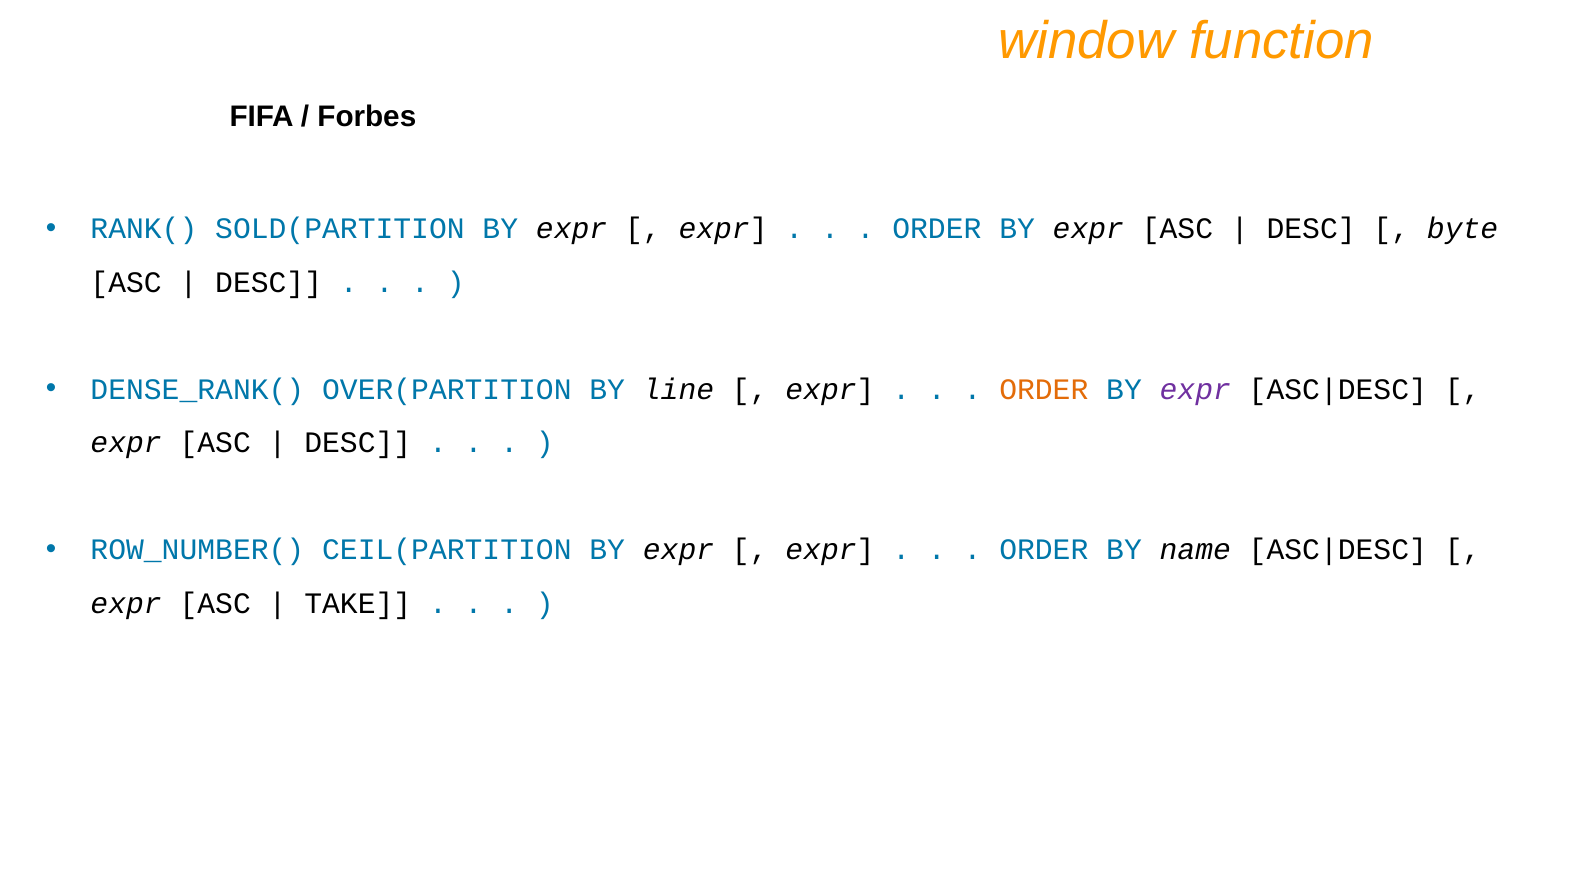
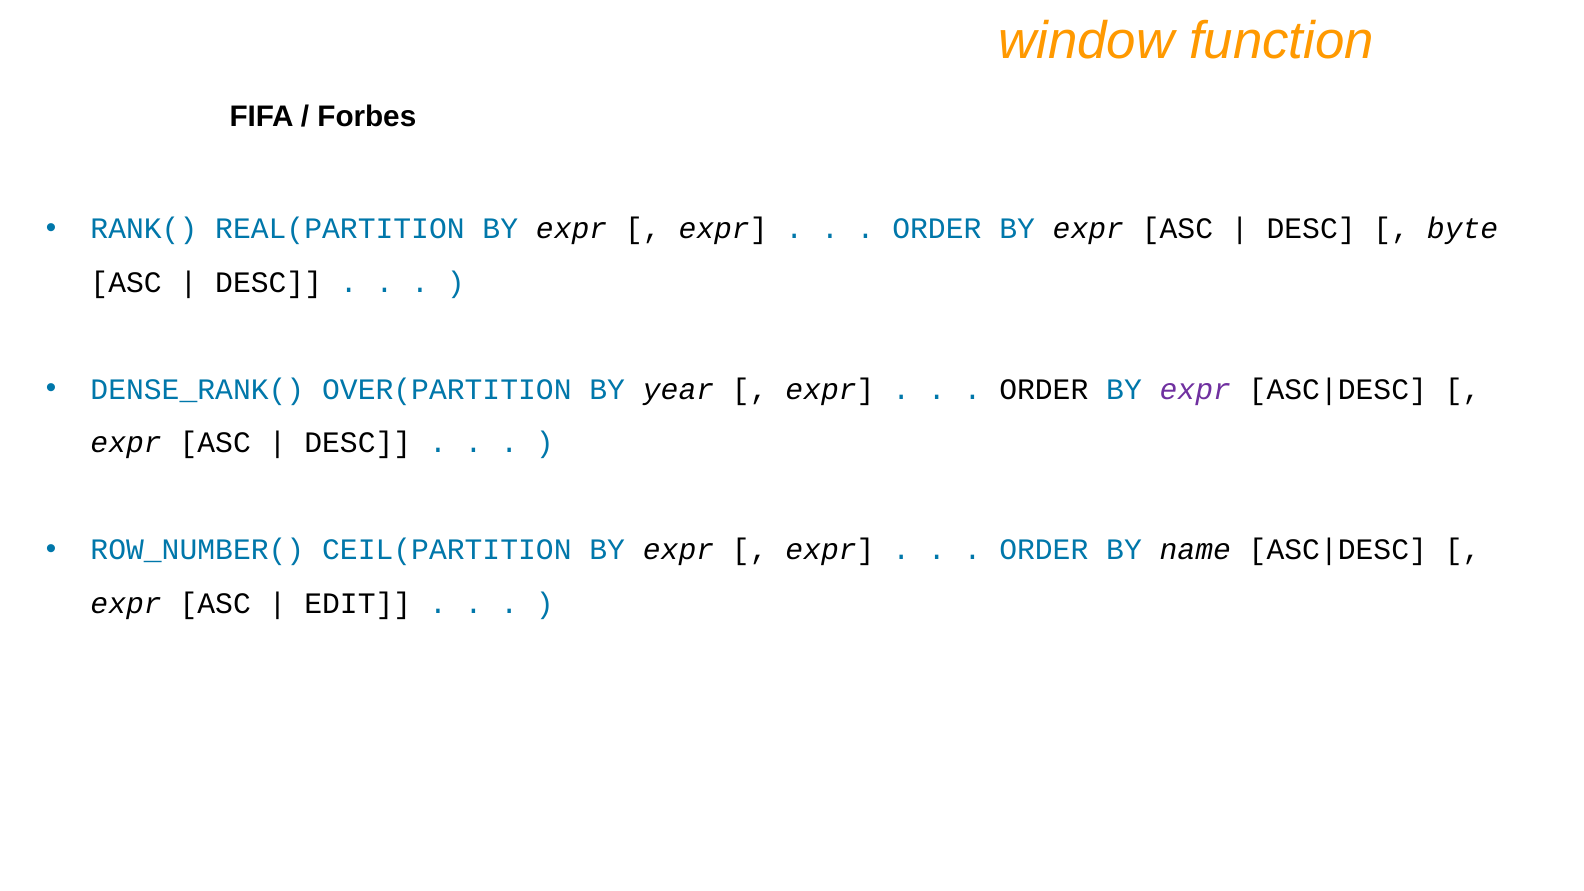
SOLD(PARTITION: SOLD(PARTITION -> REAL(PARTITION (340, 229)
line: line -> year (679, 390)
ORDER colour: orange -> black (1044, 390)
TAKE: TAKE -> EDIT (358, 603)
